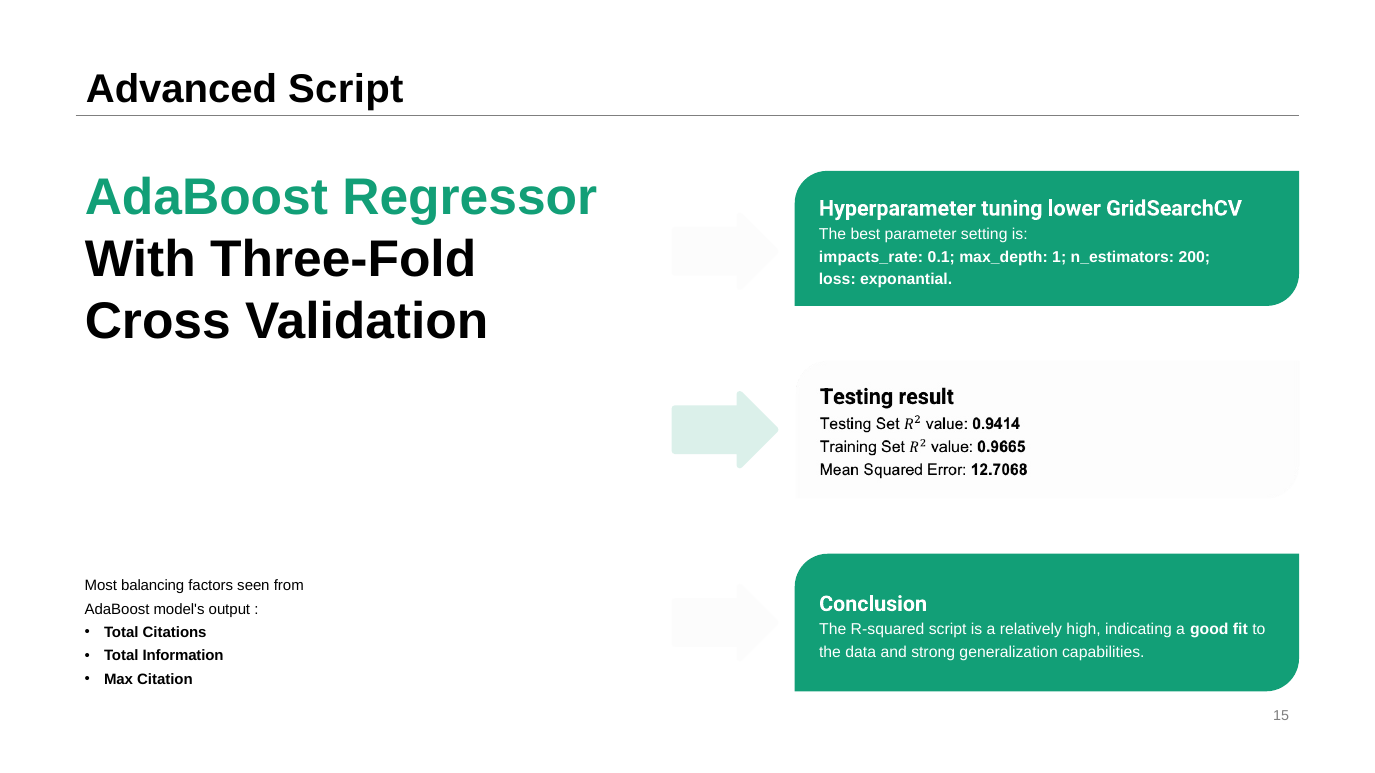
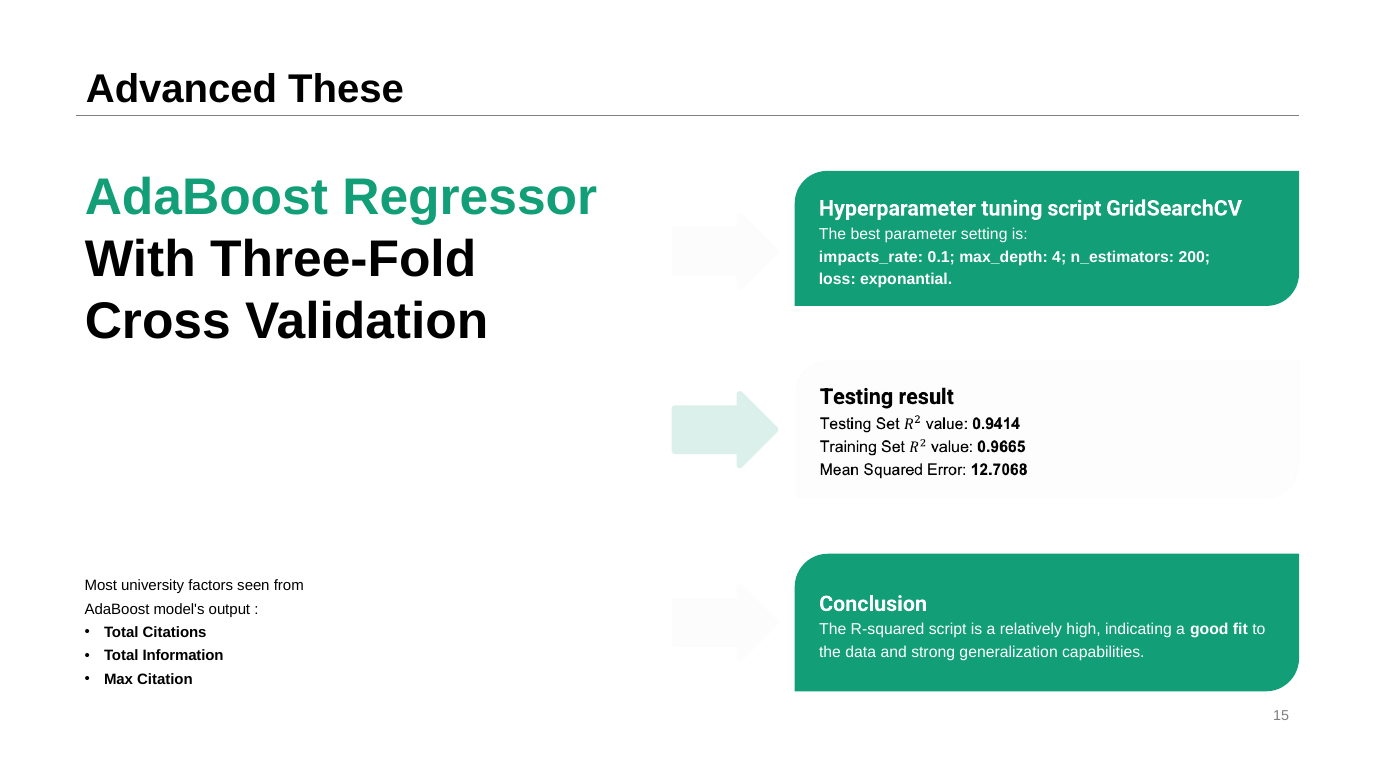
Advanced Script: Script -> These (346, 89)
tuning lower: lower -> script (1074, 209)
1: 1 -> 4 (1059, 257)
balancing: balancing -> university (153, 586)
